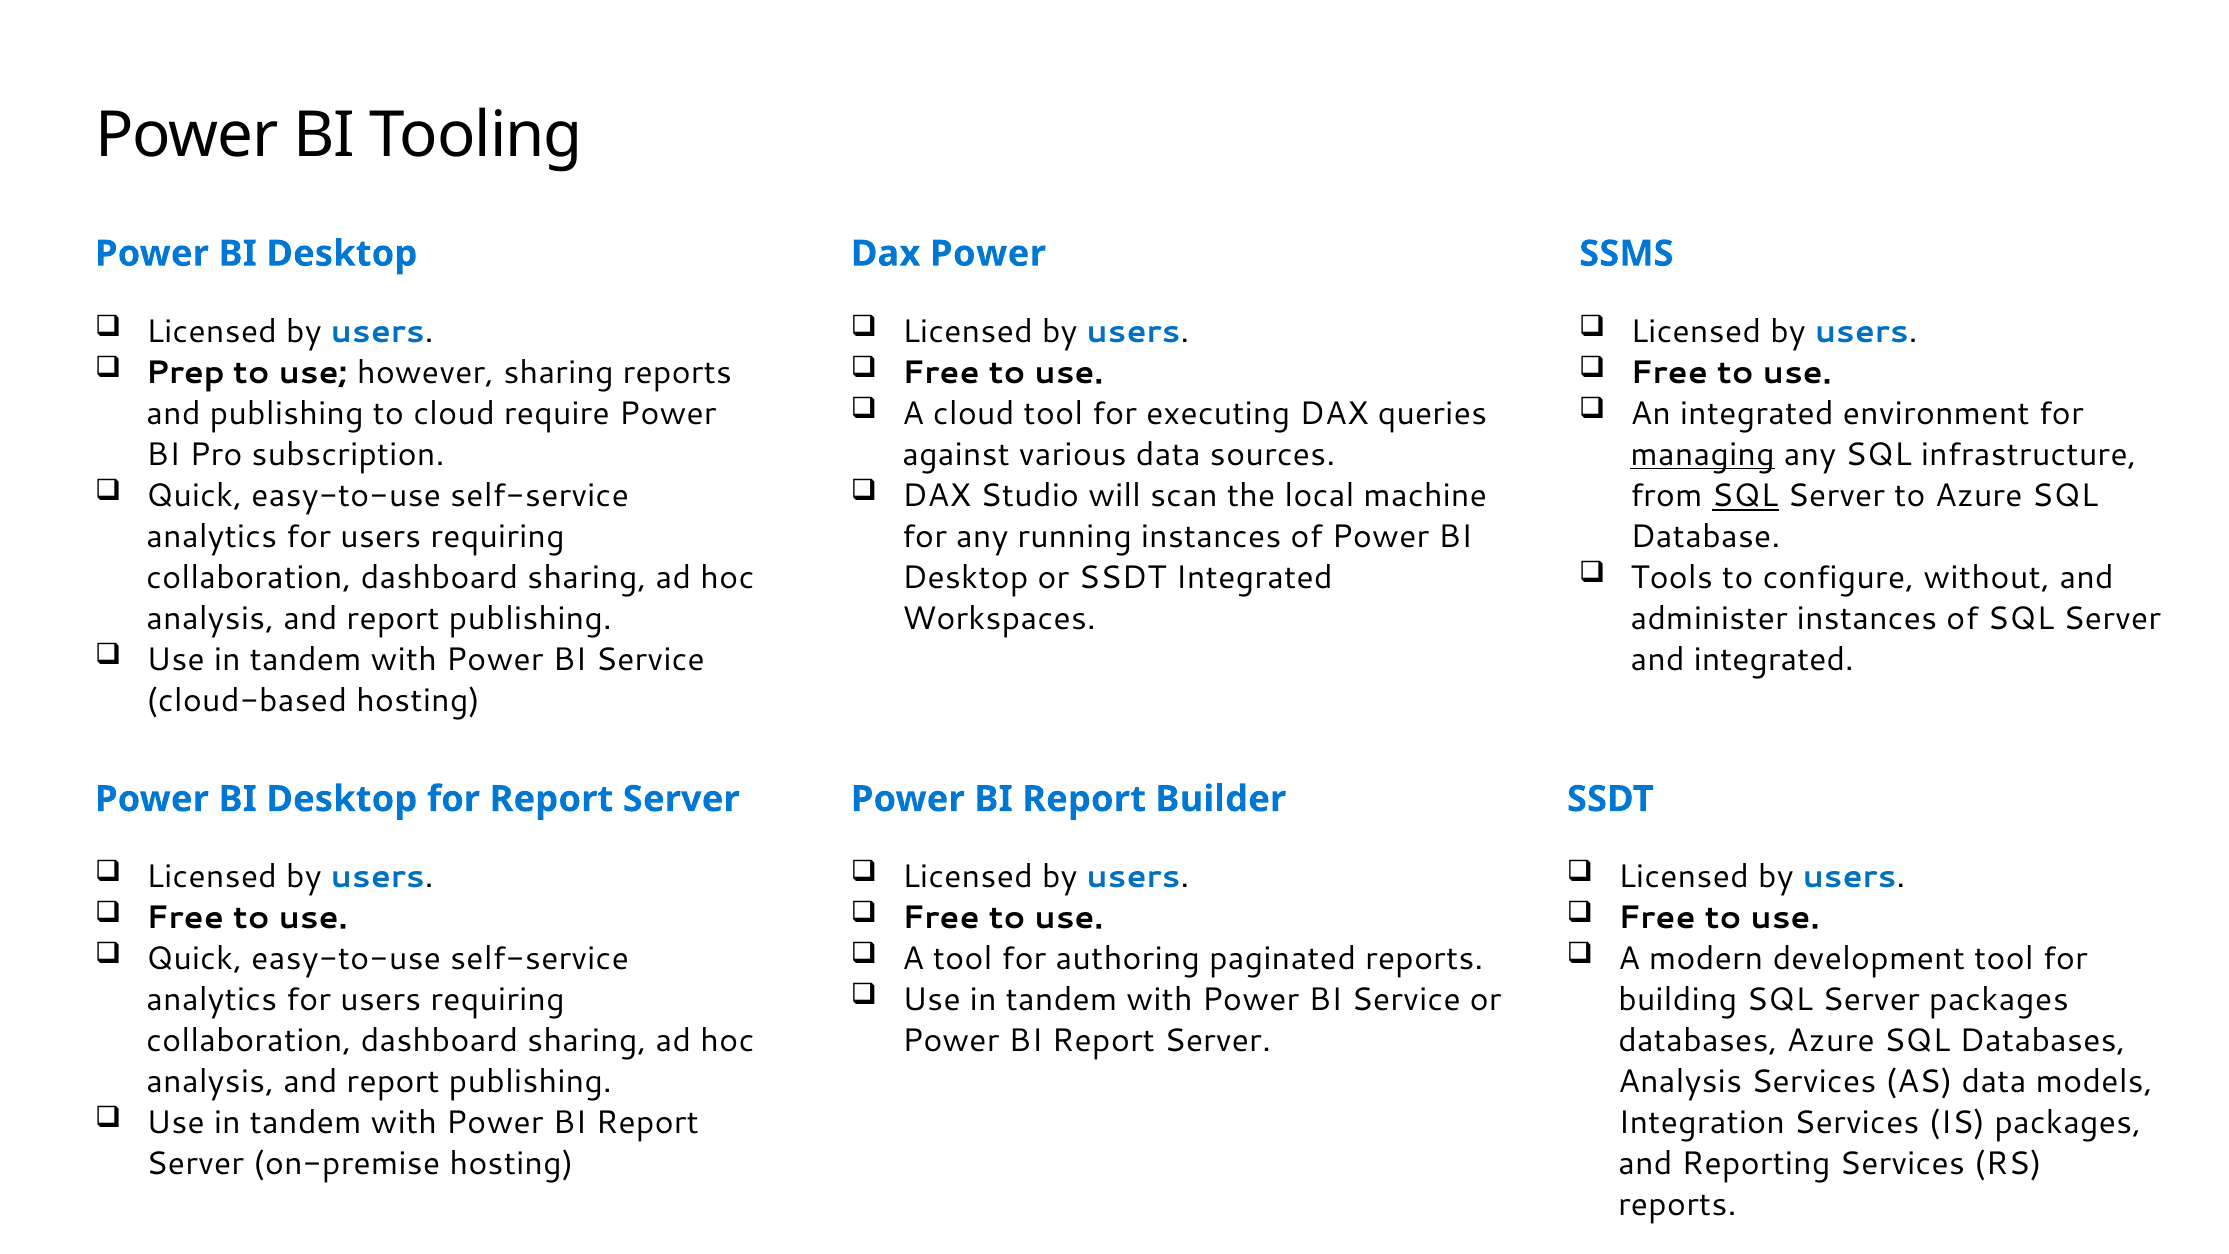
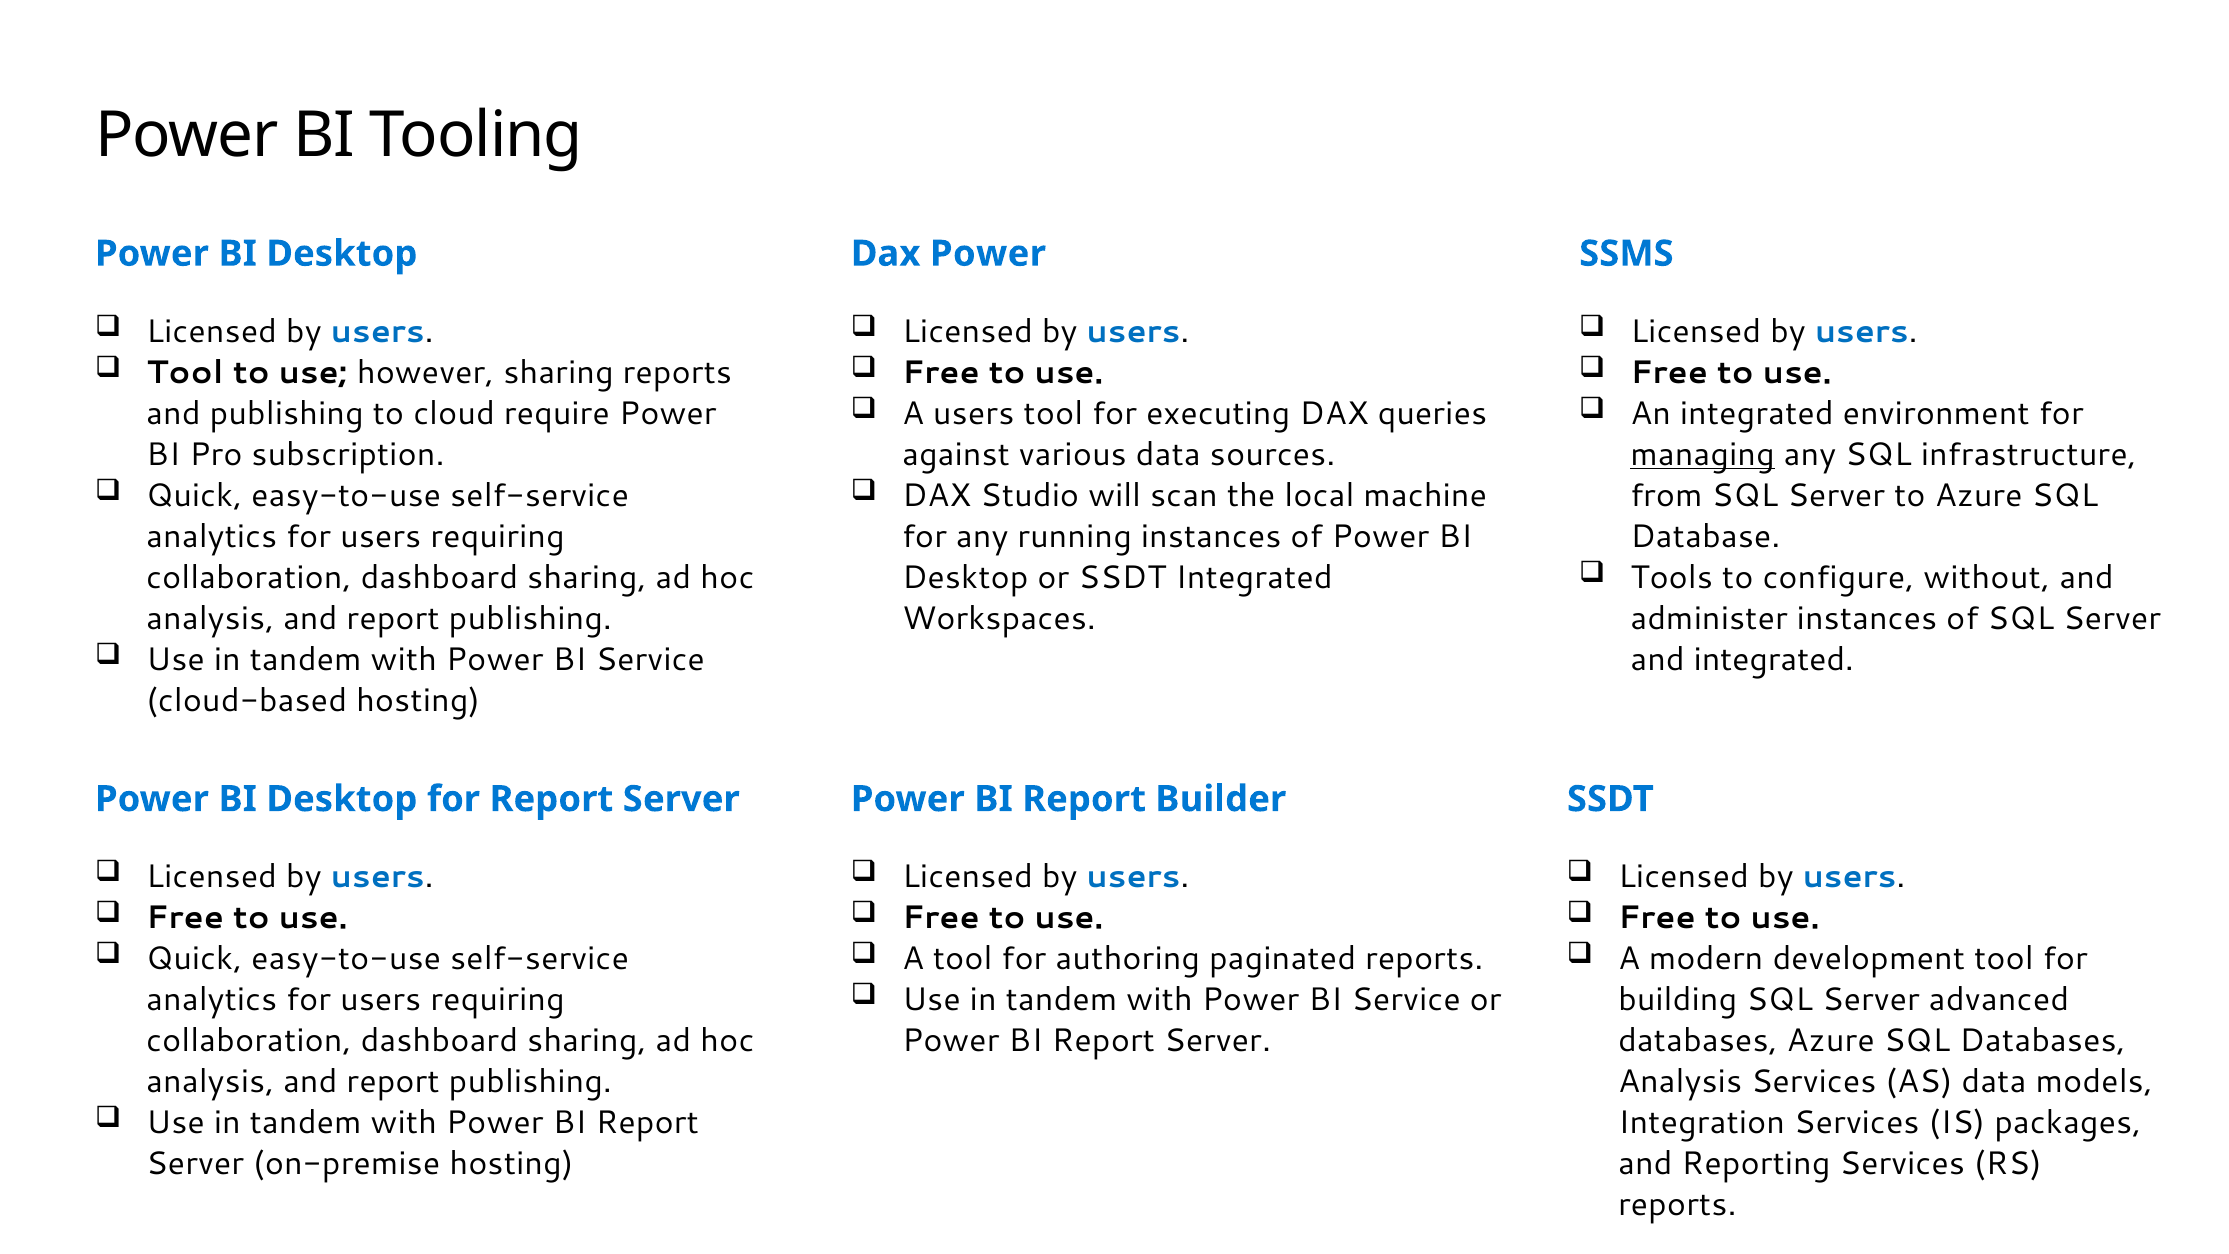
Prep: Prep -> Tool (185, 372)
A cloud: cloud -> users (974, 413)
SQL underline: present -> none (1745, 495)
Server packages: packages -> advanced (1999, 1000)
